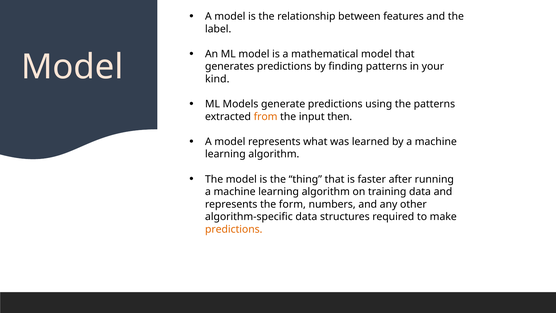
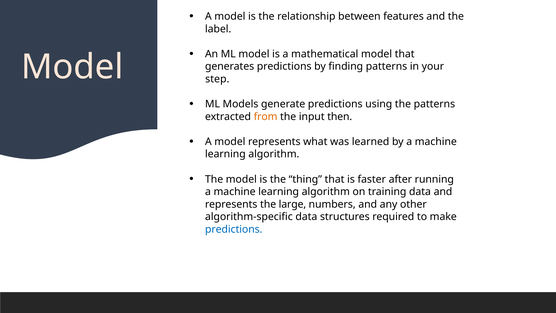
kind: kind -> step (217, 79)
form: form -> large (292, 204)
predictions colour: orange -> blue (234, 229)
